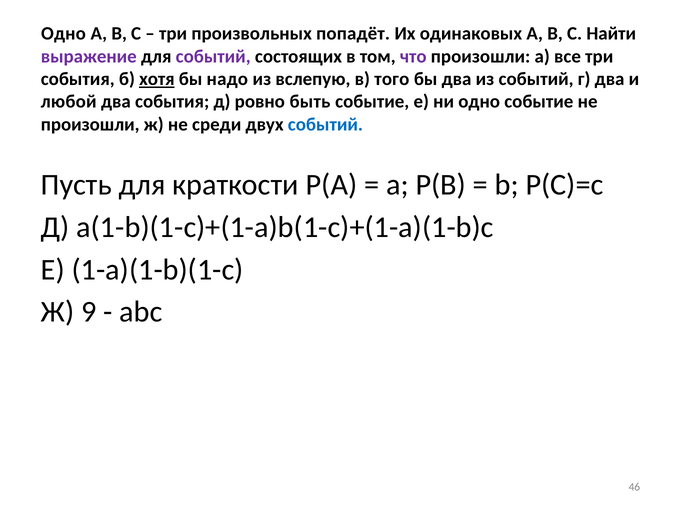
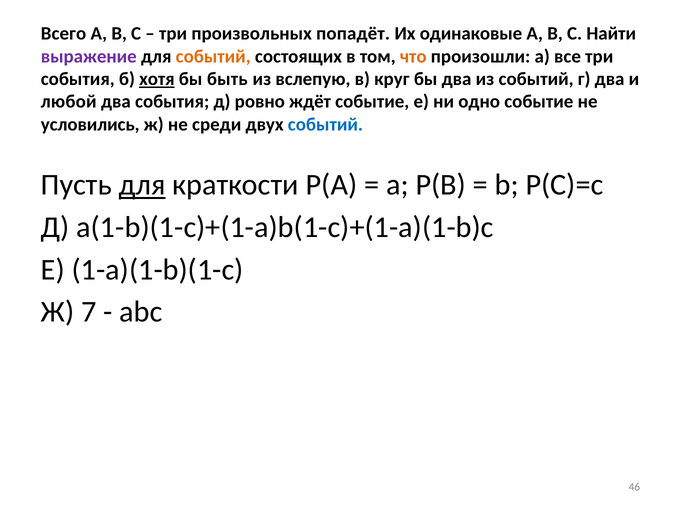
Одно: Одно -> Всего (64, 34)
одинаковых: одинаковых -> одинаковые (471, 34)
событий colour: purple -> orange (213, 56)
что colour: purple -> orange (413, 56)
надо: надо -> быть (227, 79)
того: того -> круг (392, 79)
быть: быть -> ждёт (310, 102)
произошли: произошли -> условились (90, 125)
для underline: none -> present (142, 185)
9: 9 -> 7 (89, 312)
